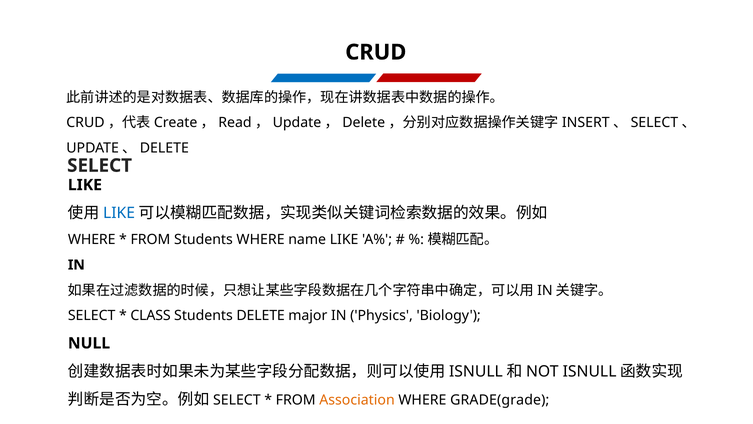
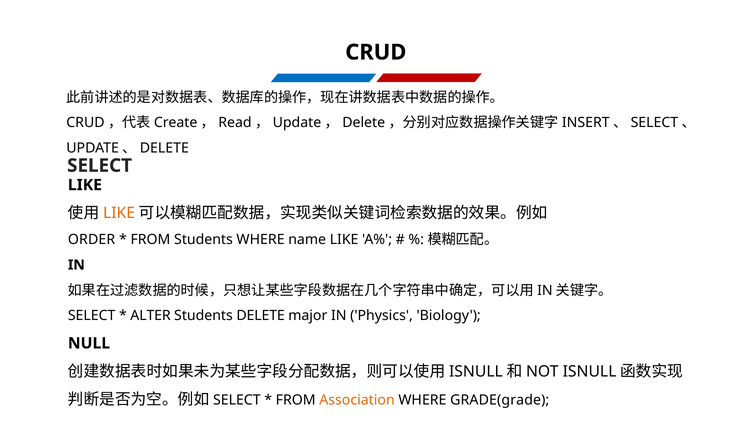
LIKE colour: blue -> orange (119, 213)
WHERE: WHERE -> ORDER (92, 239)
CLASS: CLASS -> ALTER (151, 315)
